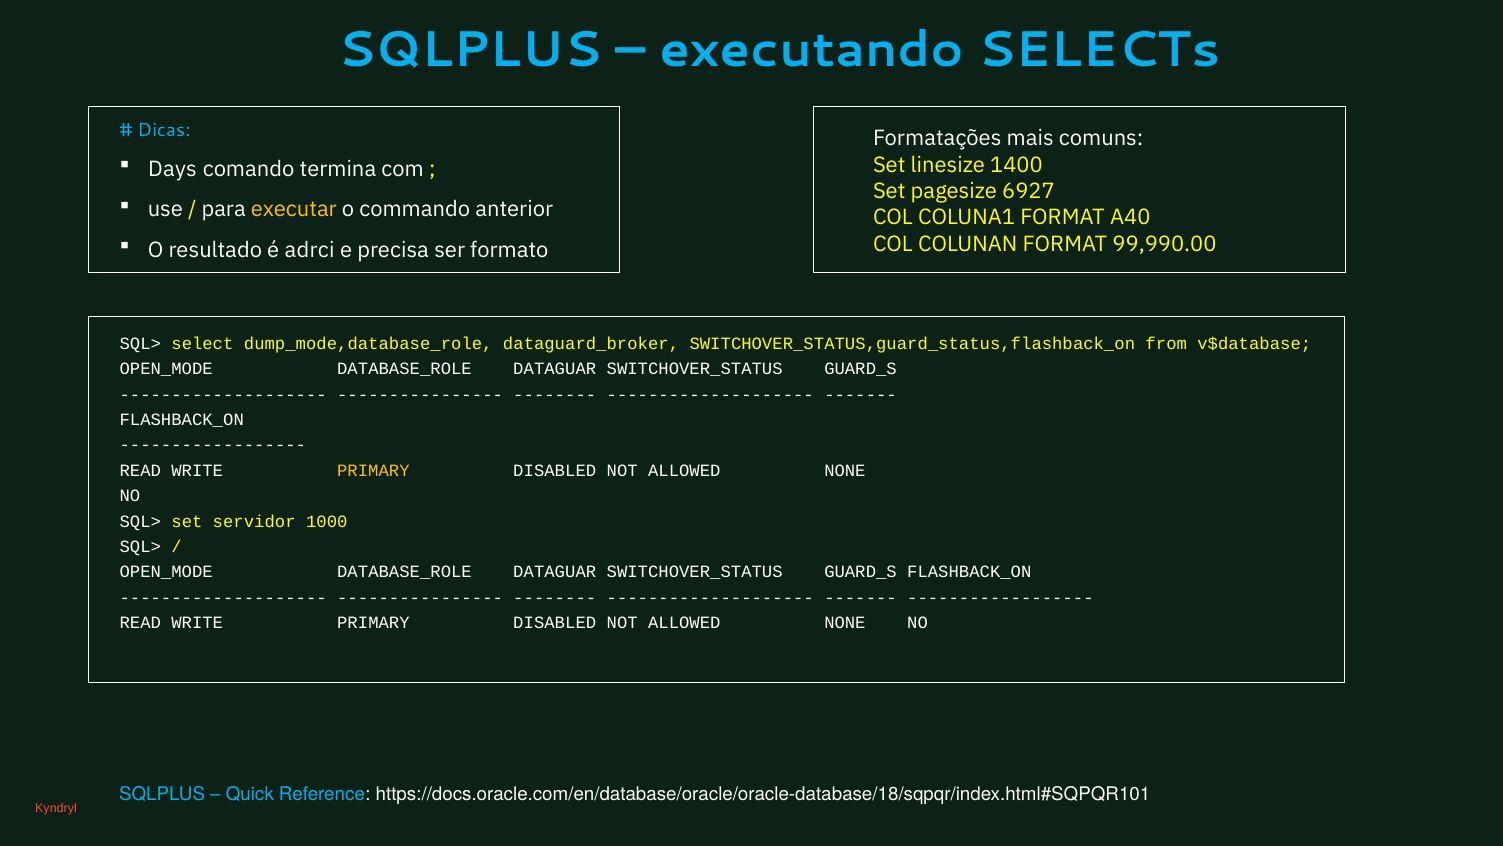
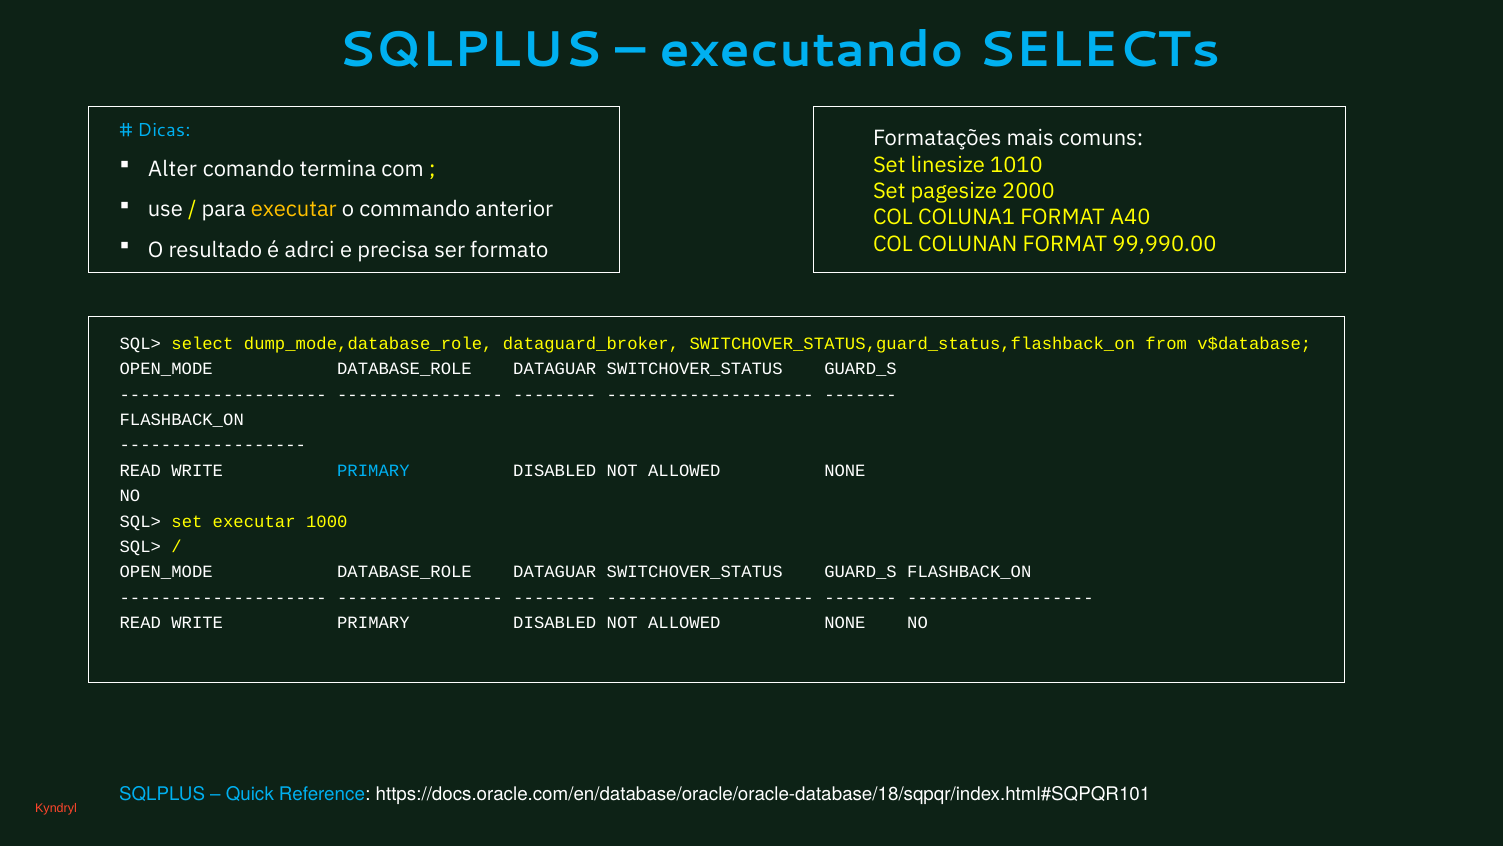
1400: 1400 -> 1010 (1016, 165)
Days: Days -> Alter (173, 169)
6927: 6927 -> 2000 (1028, 191)
PRIMARY colour: yellow -> light blue (373, 470)
set servidor: servidor -> executar (254, 521)
